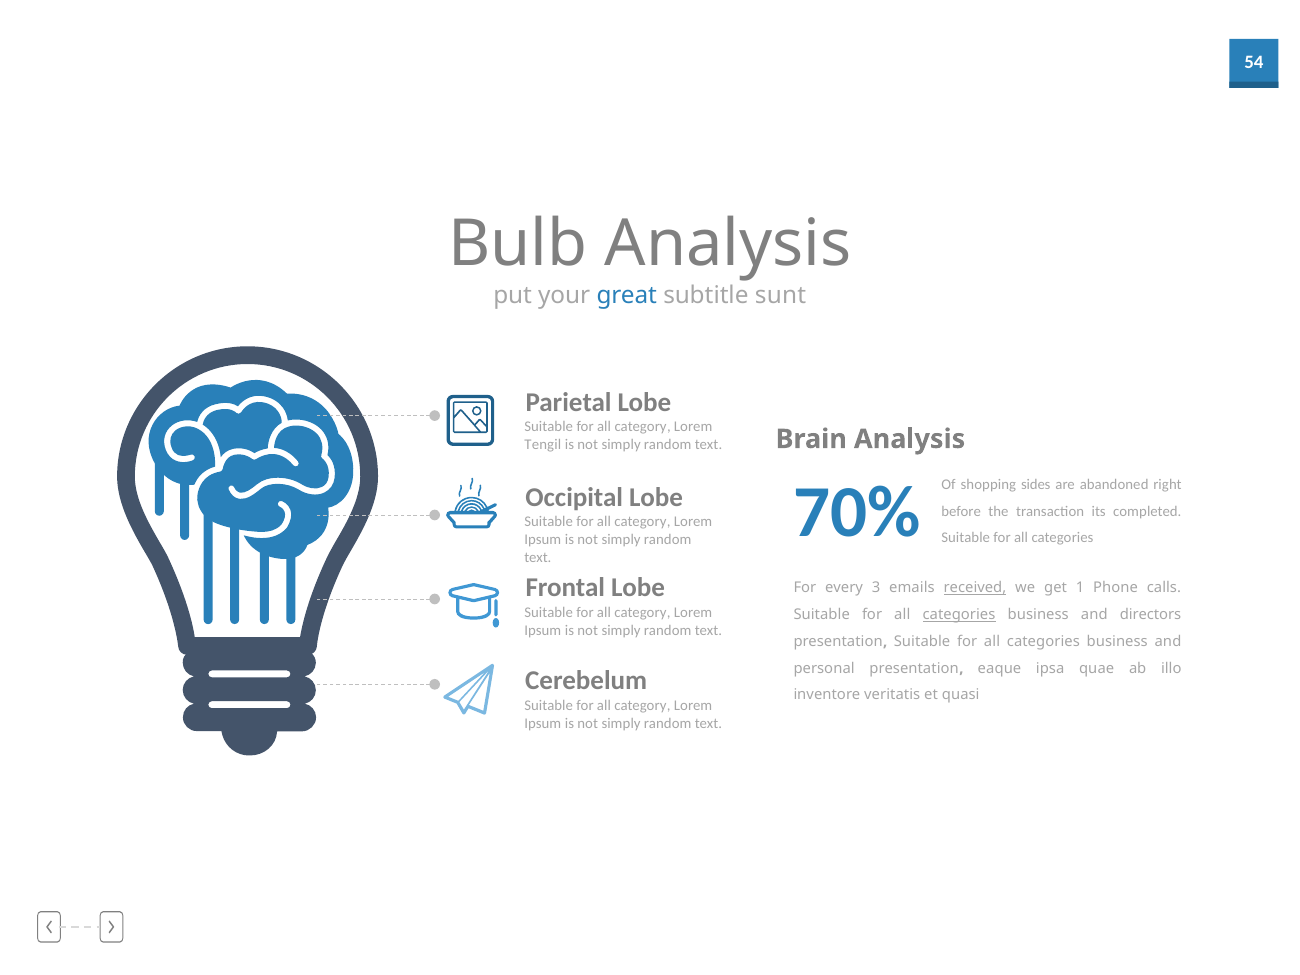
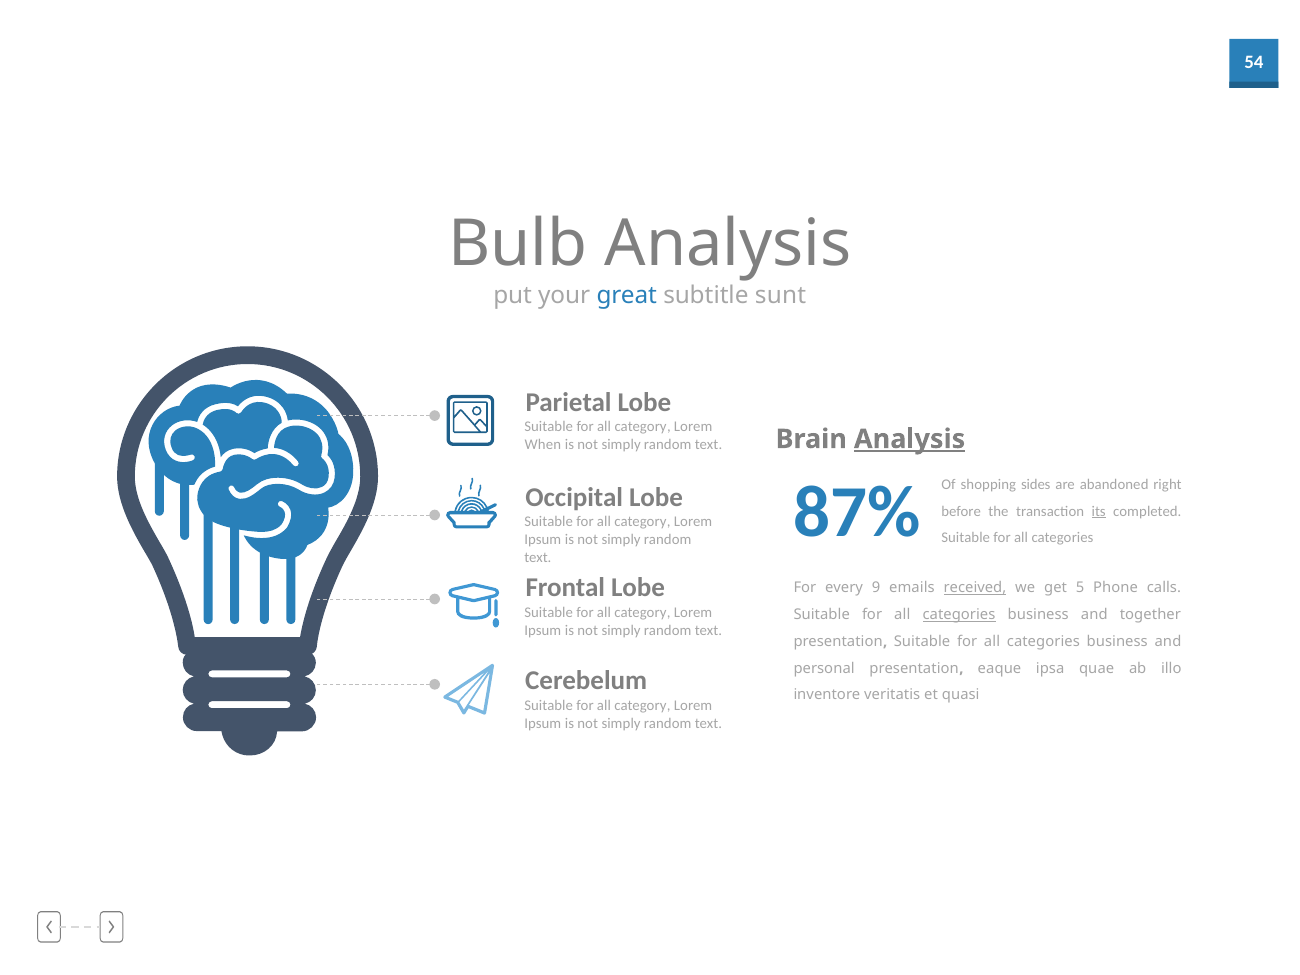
Analysis underline: none -> present (910, 439)
Tengil: Tengil -> When (543, 445)
70%: 70% -> 87% (857, 513)
its underline: none -> present (1099, 511)
3: 3 -> 9 (876, 588)
1: 1 -> 5 (1080, 588)
directors: directors -> together (1150, 615)
